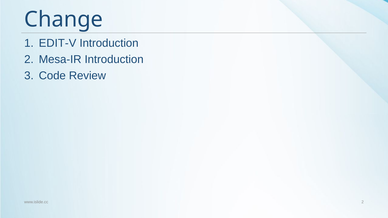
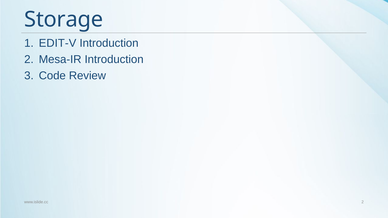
Change: Change -> Storage (64, 19)
